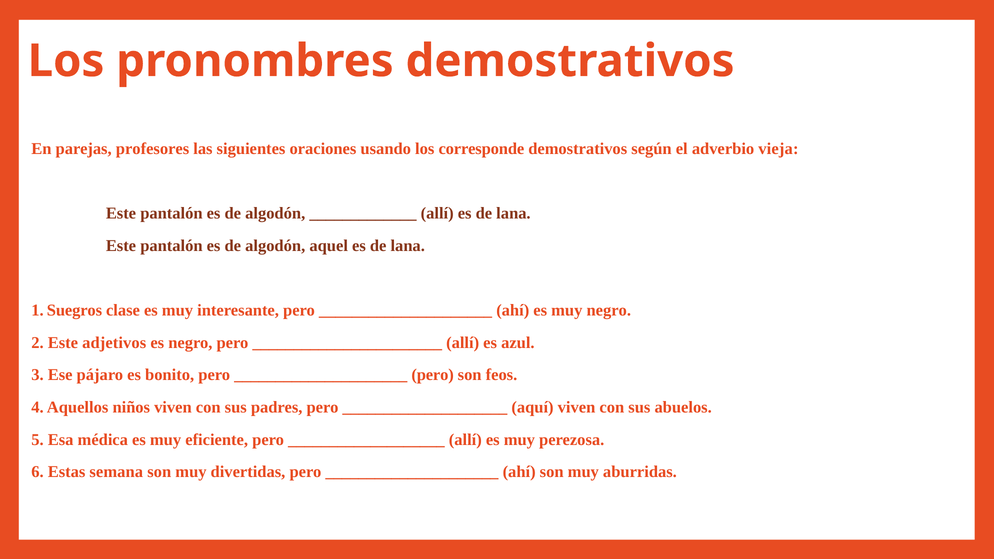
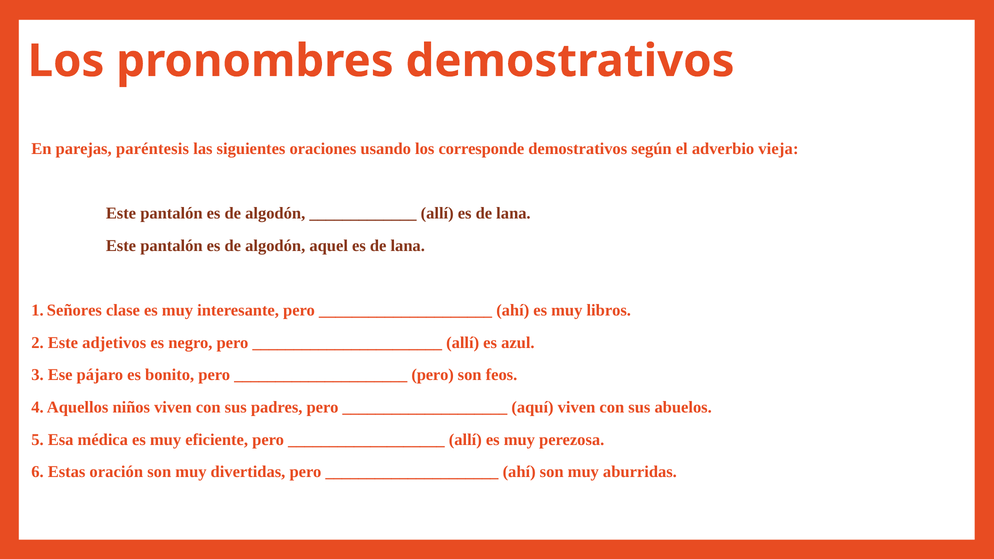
profesores: profesores -> paréntesis (152, 149)
Suegros: Suegros -> Señores (74, 310)
muy negro: negro -> libros (609, 310)
semana: semana -> oración (116, 472)
